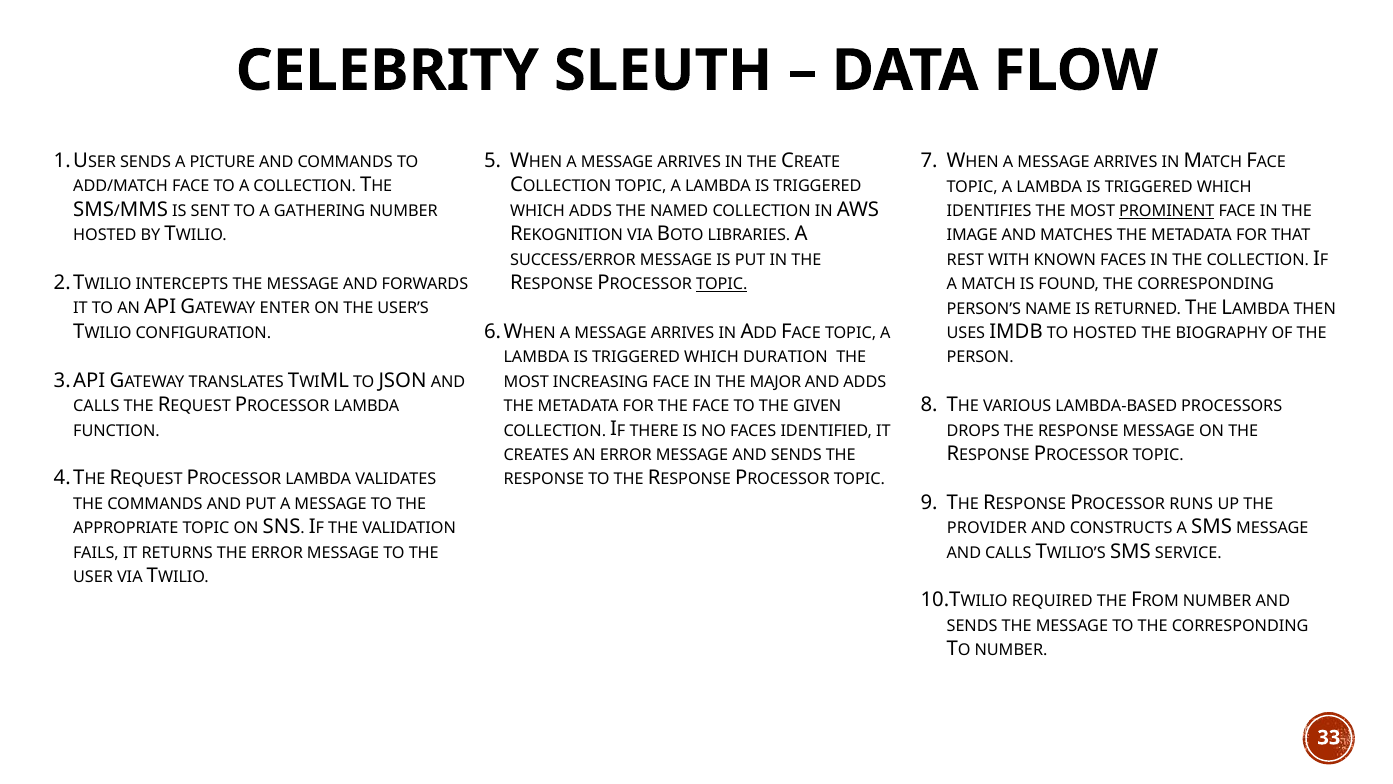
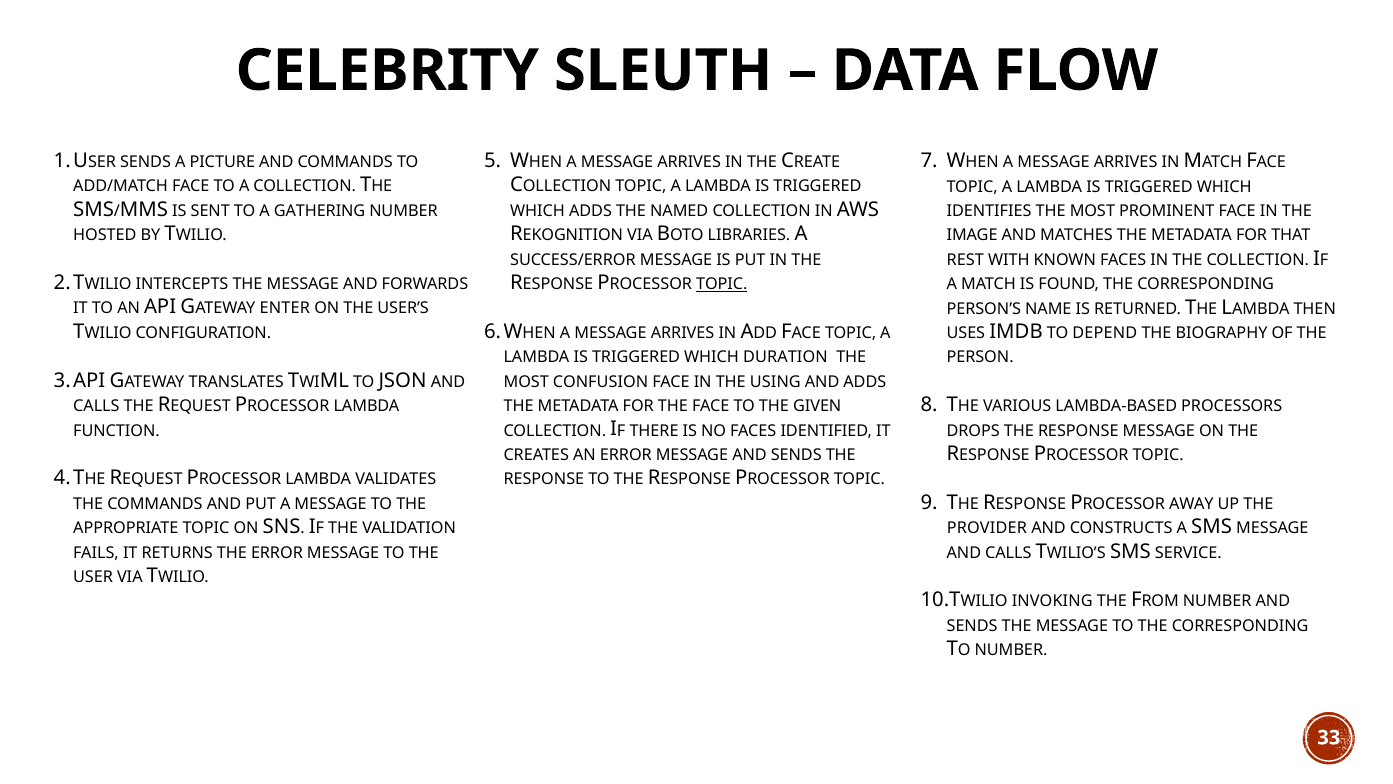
PROMINENT underline: present -> none (1167, 211)
TO HOSTED: HOSTED -> DEPEND (1105, 333)
INCREASING: INCREASING -> CONFUSION (601, 382)
MAJOR: MAJOR -> USING (775, 382)
RUNS: RUNS -> AWAY (1191, 504)
REQUIRED: REQUIRED -> INVOKING (1052, 601)
